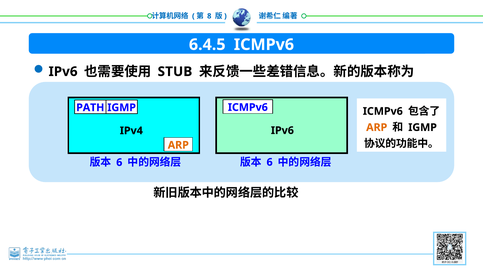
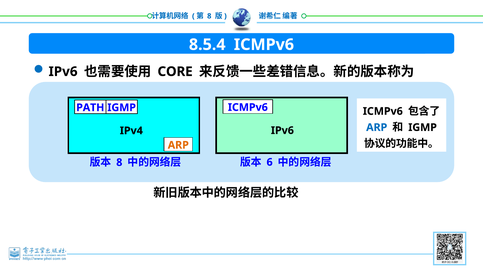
6.4.5: 6.4.5 -> 8.5.4 (207, 45)
STUB: STUB -> CORE (175, 71)
ARP colour: orange -> blue (377, 127)
6: 6 -> 8 (119, 162)
